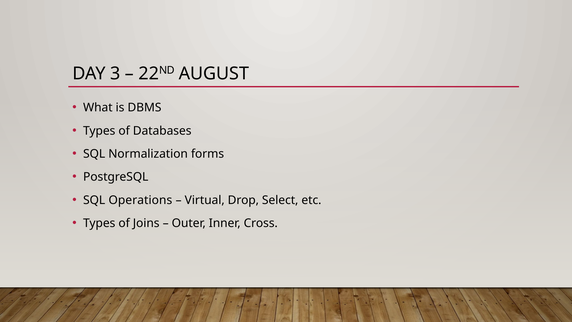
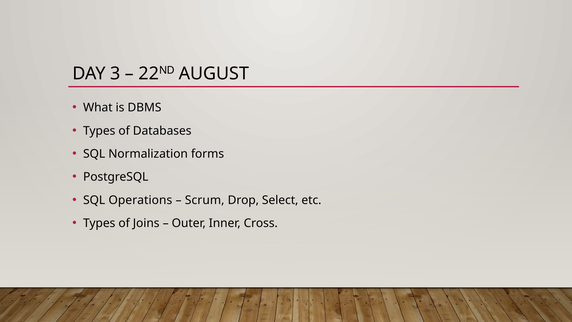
Virtual: Virtual -> Scrum (205, 200)
